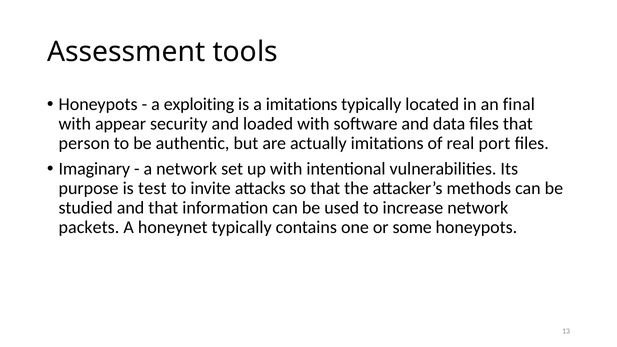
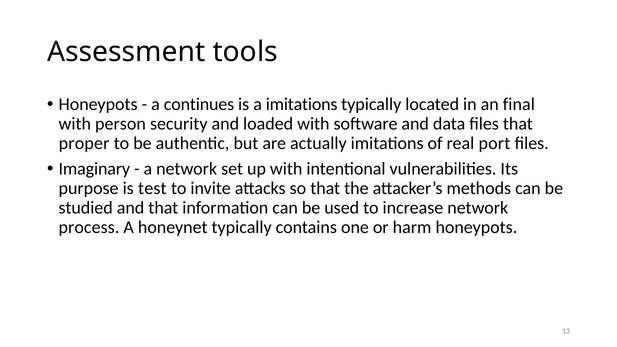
exploiting: exploiting -> continues (199, 104)
appear: appear -> person (120, 124)
person: person -> proper (84, 143)
packets: packets -> process (89, 227)
some: some -> harm (412, 227)
